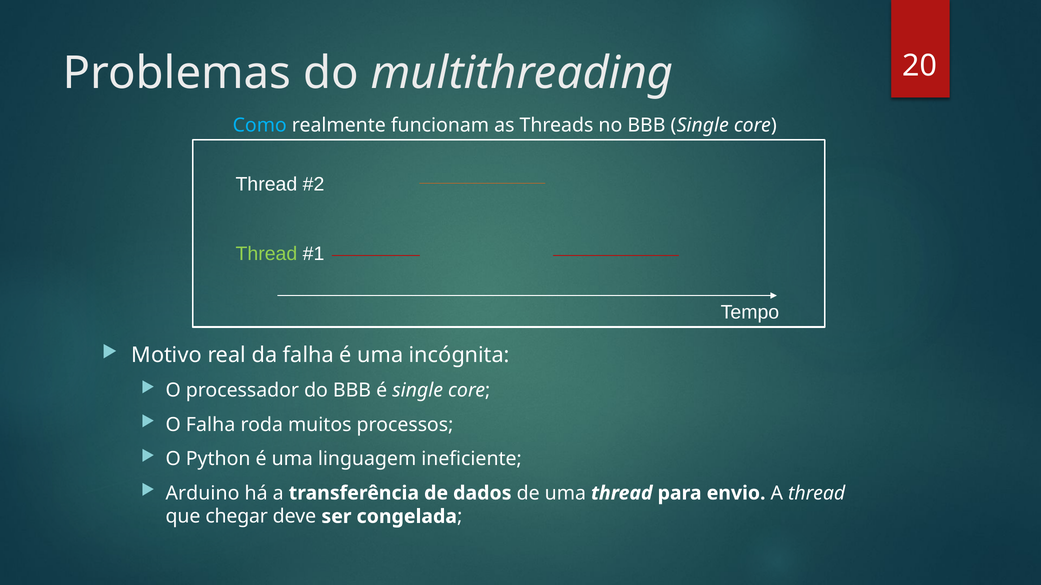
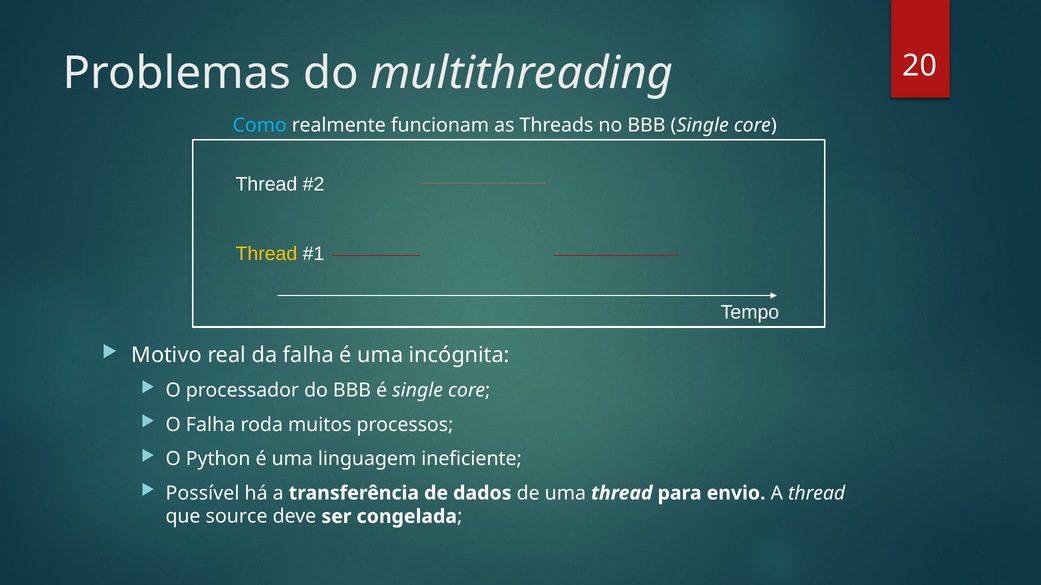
Thread colour: light green -> yellow (266, 254)
Arduino: Arduino -> Possível (202, 494)
chegar: chegar -> source (237, 517)
